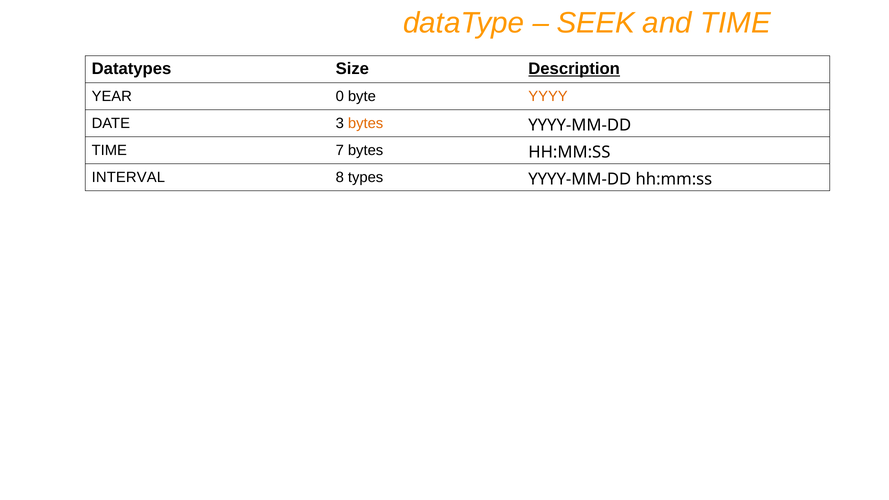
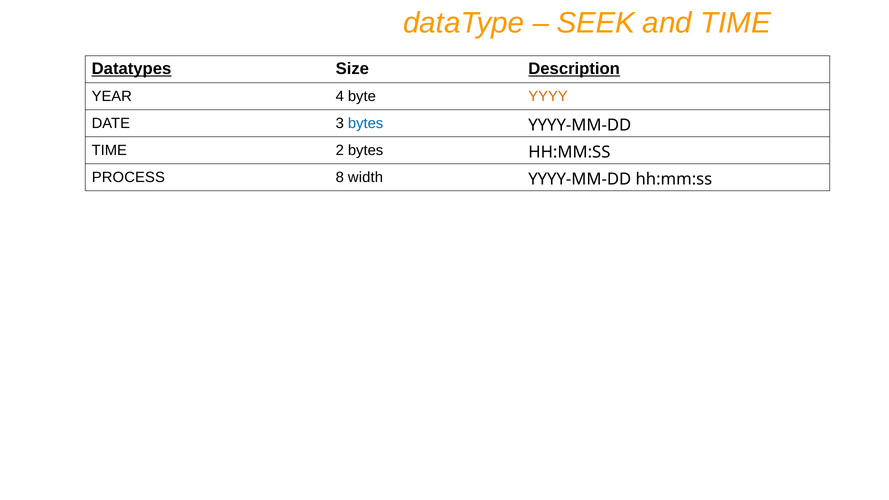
Datatypes underline: none -> present (132, 69)
0: 0 -> 4 (340, 97)
bytes colour: orange -> blue (366, 124)
7: 7 -> 2 (340, 151)
INTERVAL: INTERVAL -> PROCESS (128, 178)
types: types -> width (366, 178)
